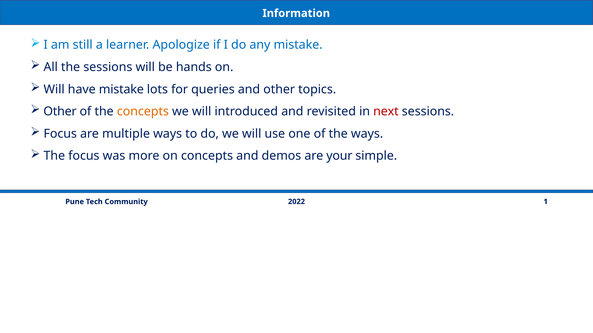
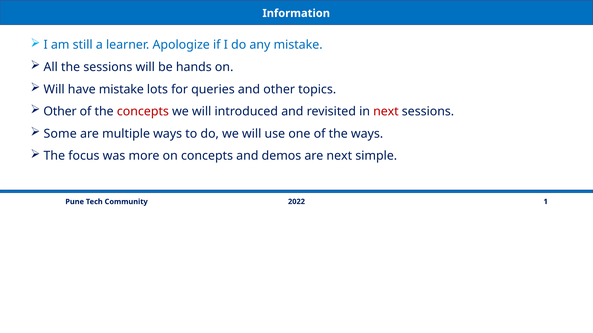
concepts colour: orange -> red (143, 112)
Focus: Focus -> Some (60, 134)
are your: your -> next (339, 156)
